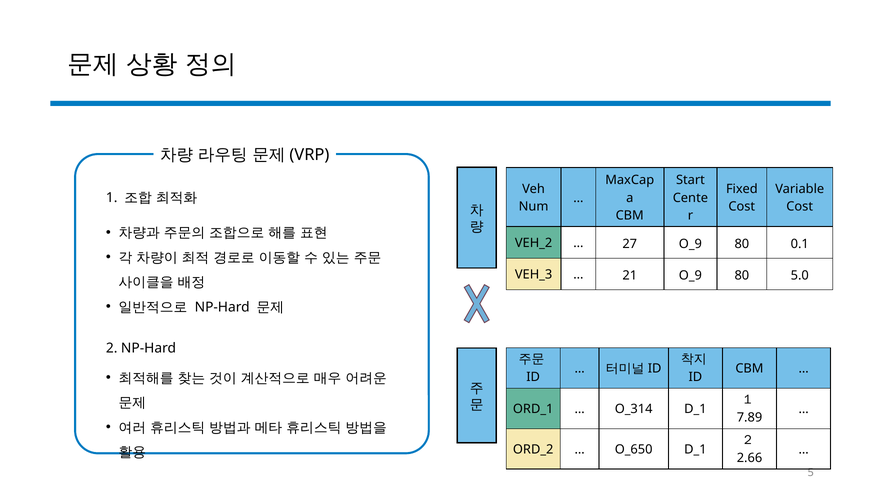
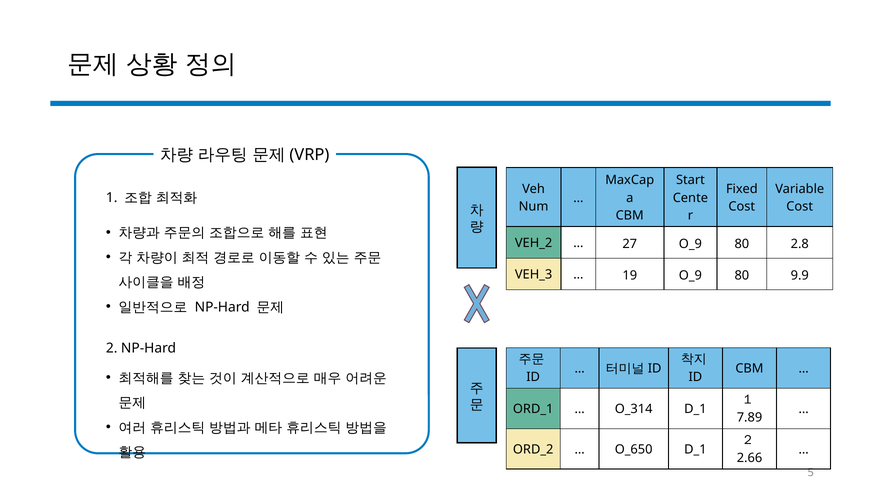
0.1: 0.1 -> 2.8 (800, 244)
21: 21 -> 19 (630, 275)
5.0: 5.0 -> 9.9 (800, 275)
